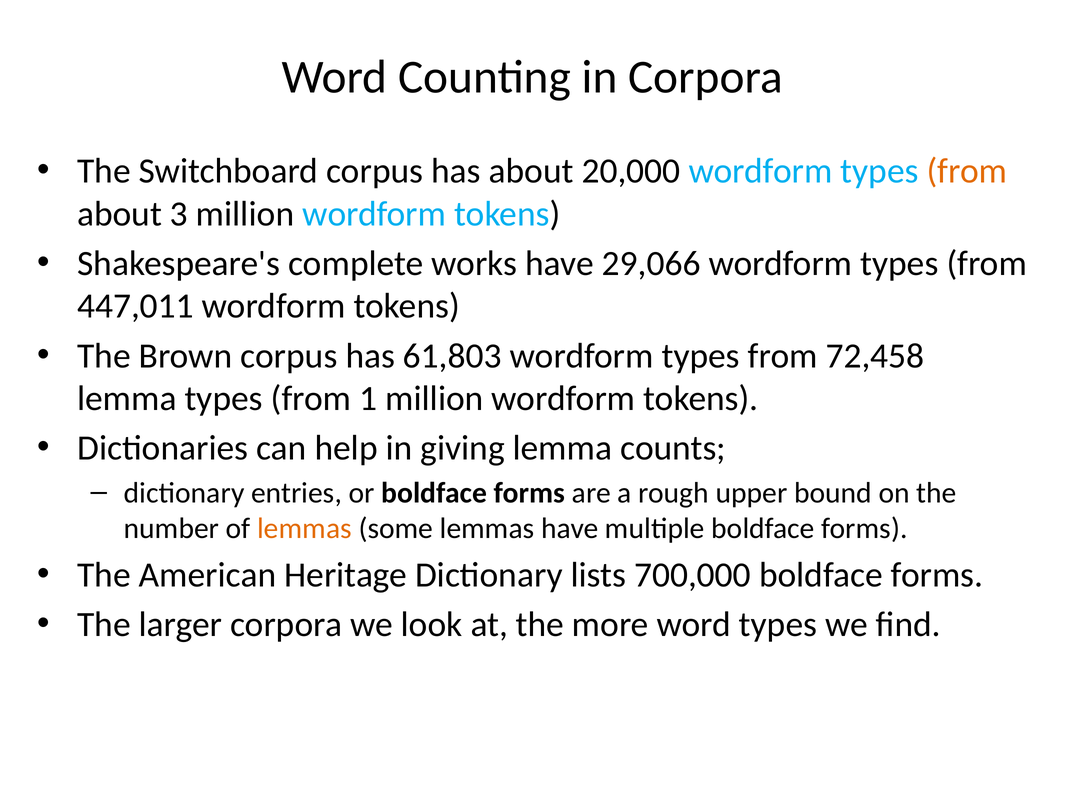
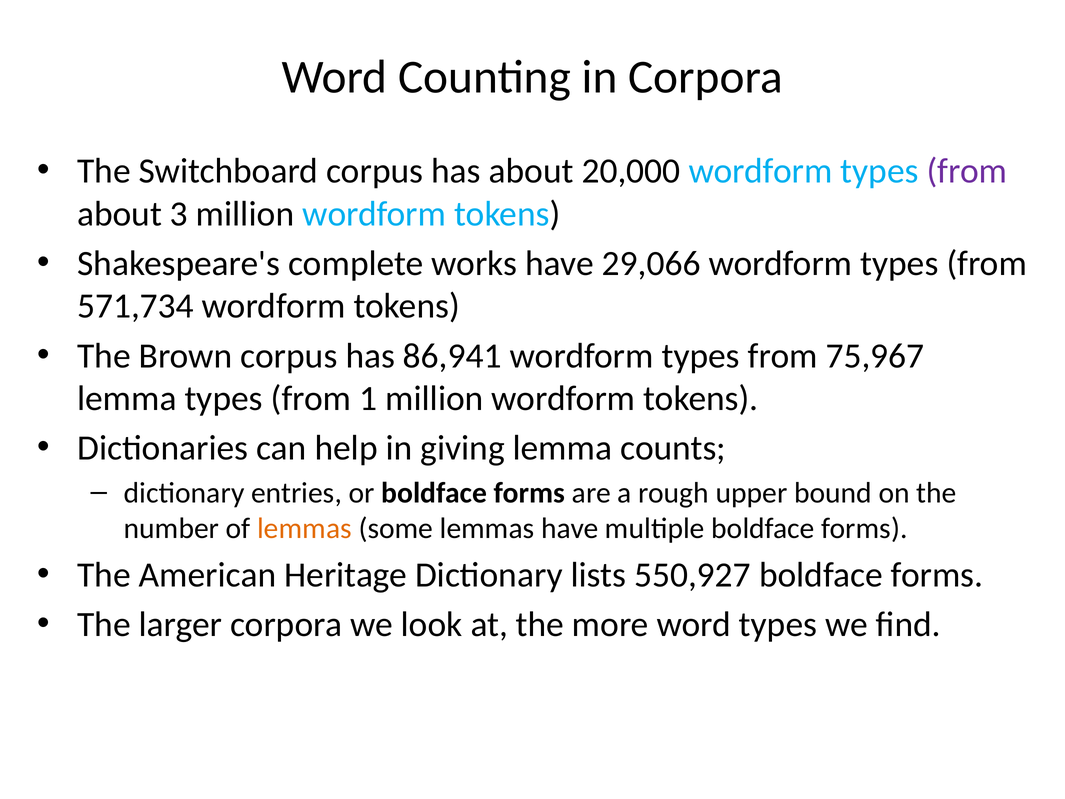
from colour: orange -> purple (967, 171)
447,011: 447,011 -> 571,734 (136, 306)
61,803: 61,803 -> 86,941 (452, 356)
72,458: 72,458 -> 75,967 (875, 356)
700,000: 700,000 -> 550,927 (693, 575)
